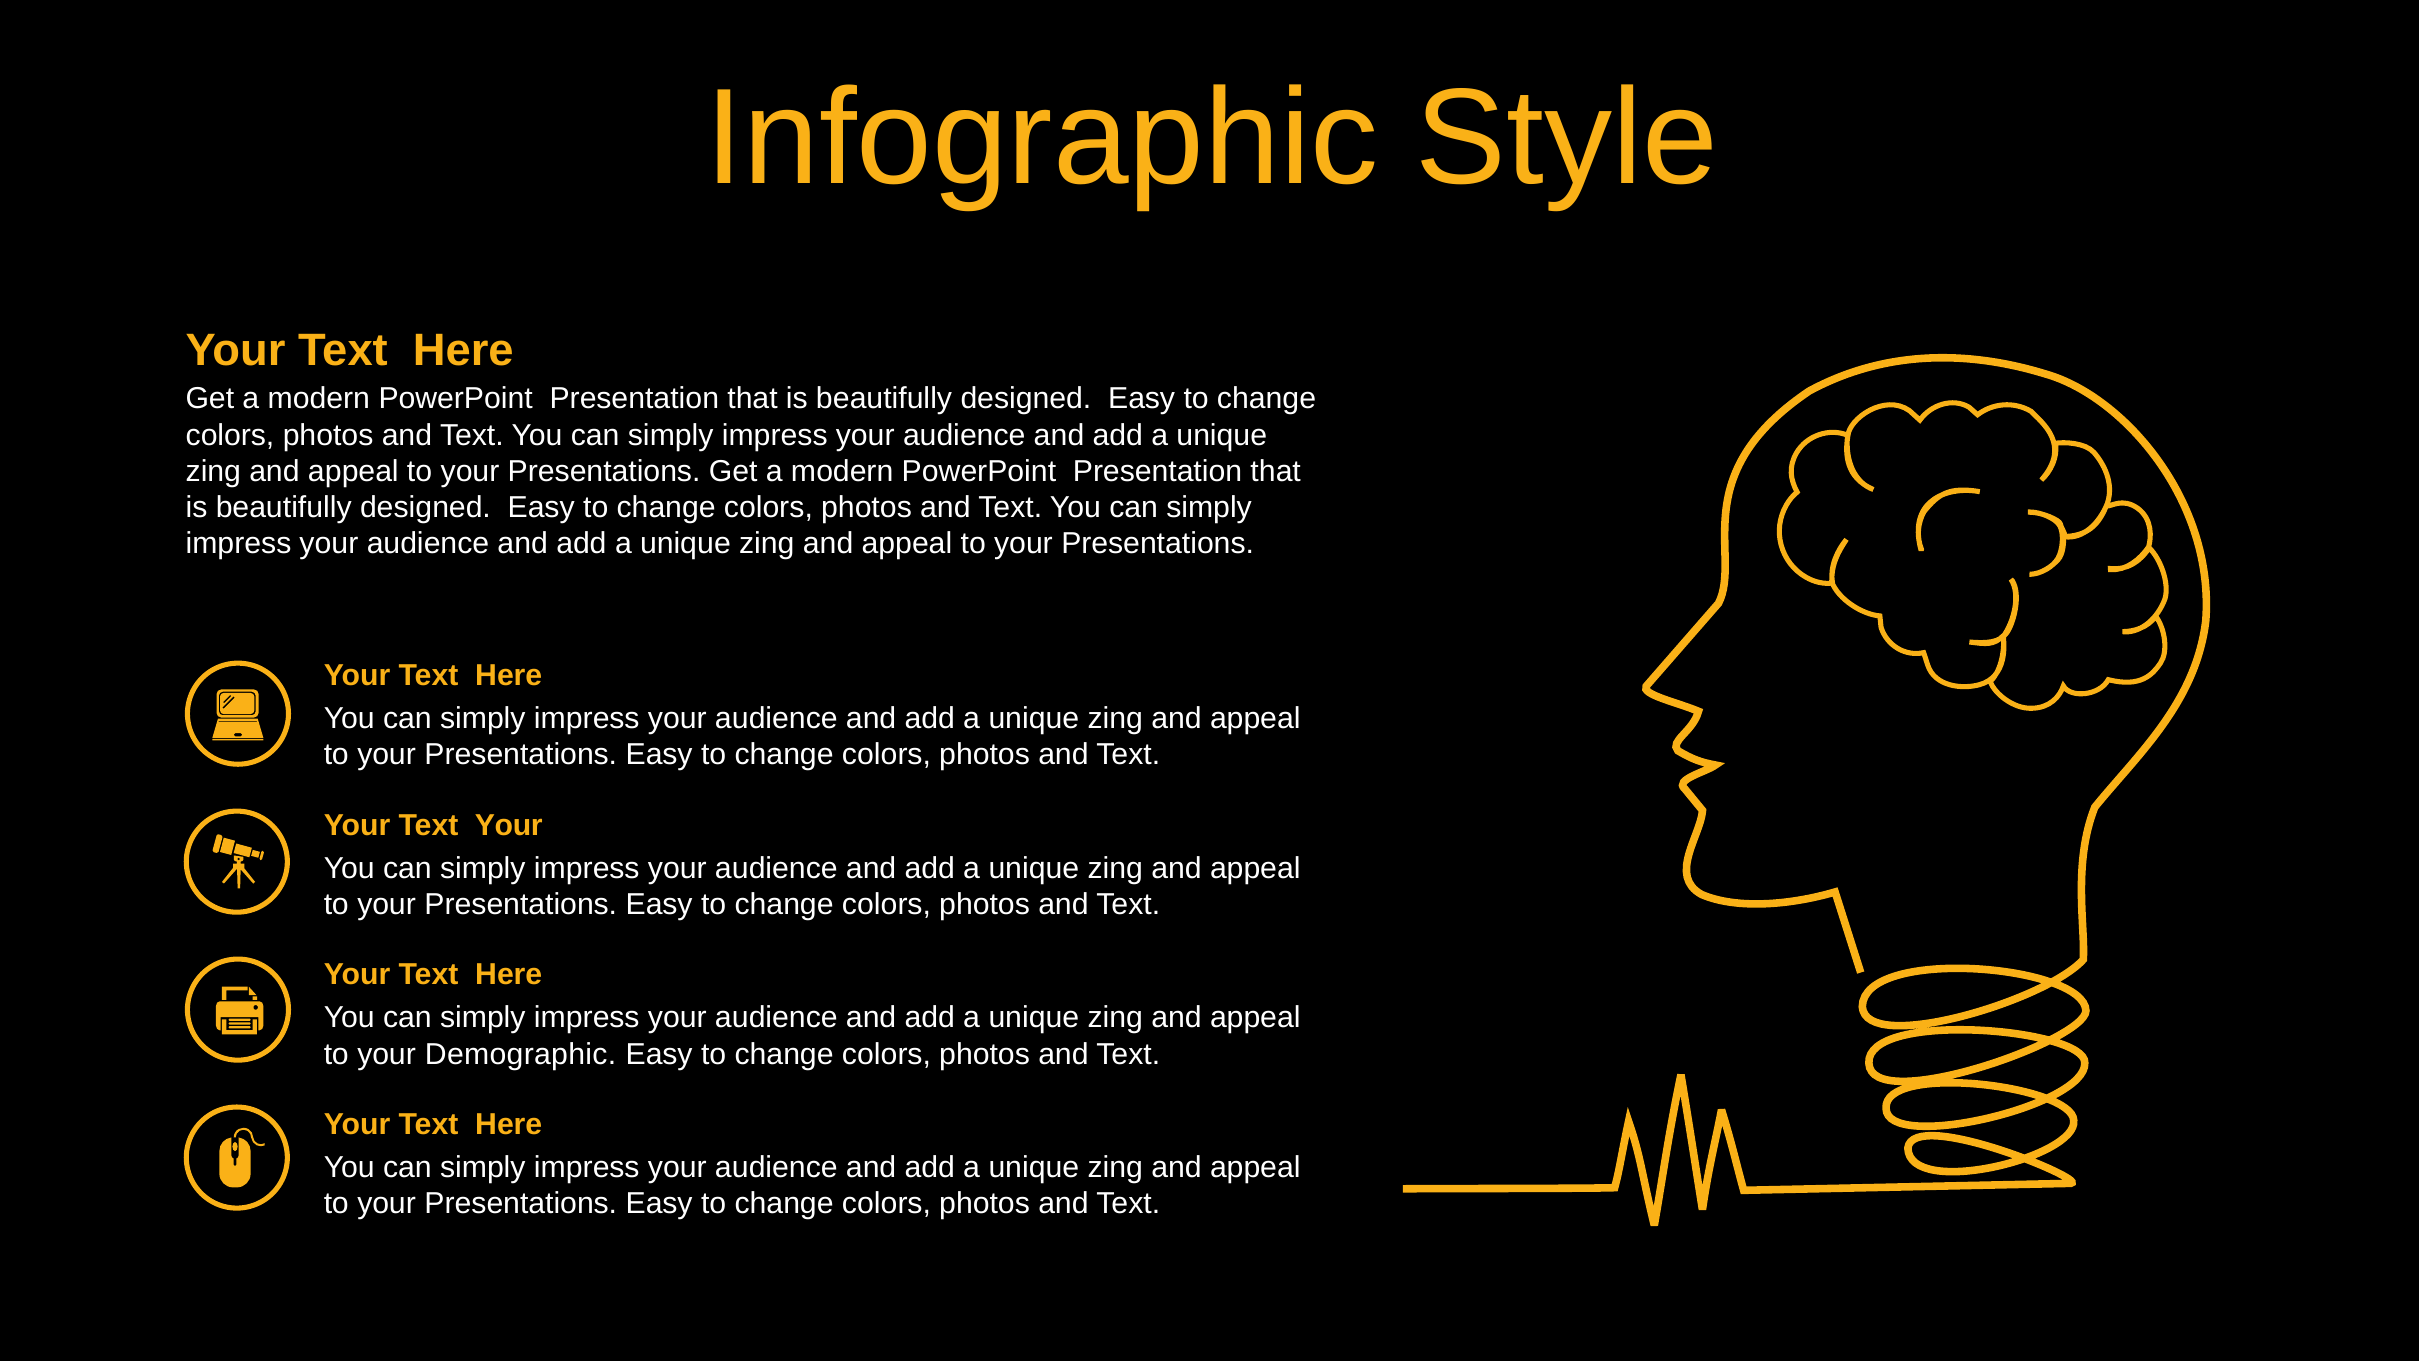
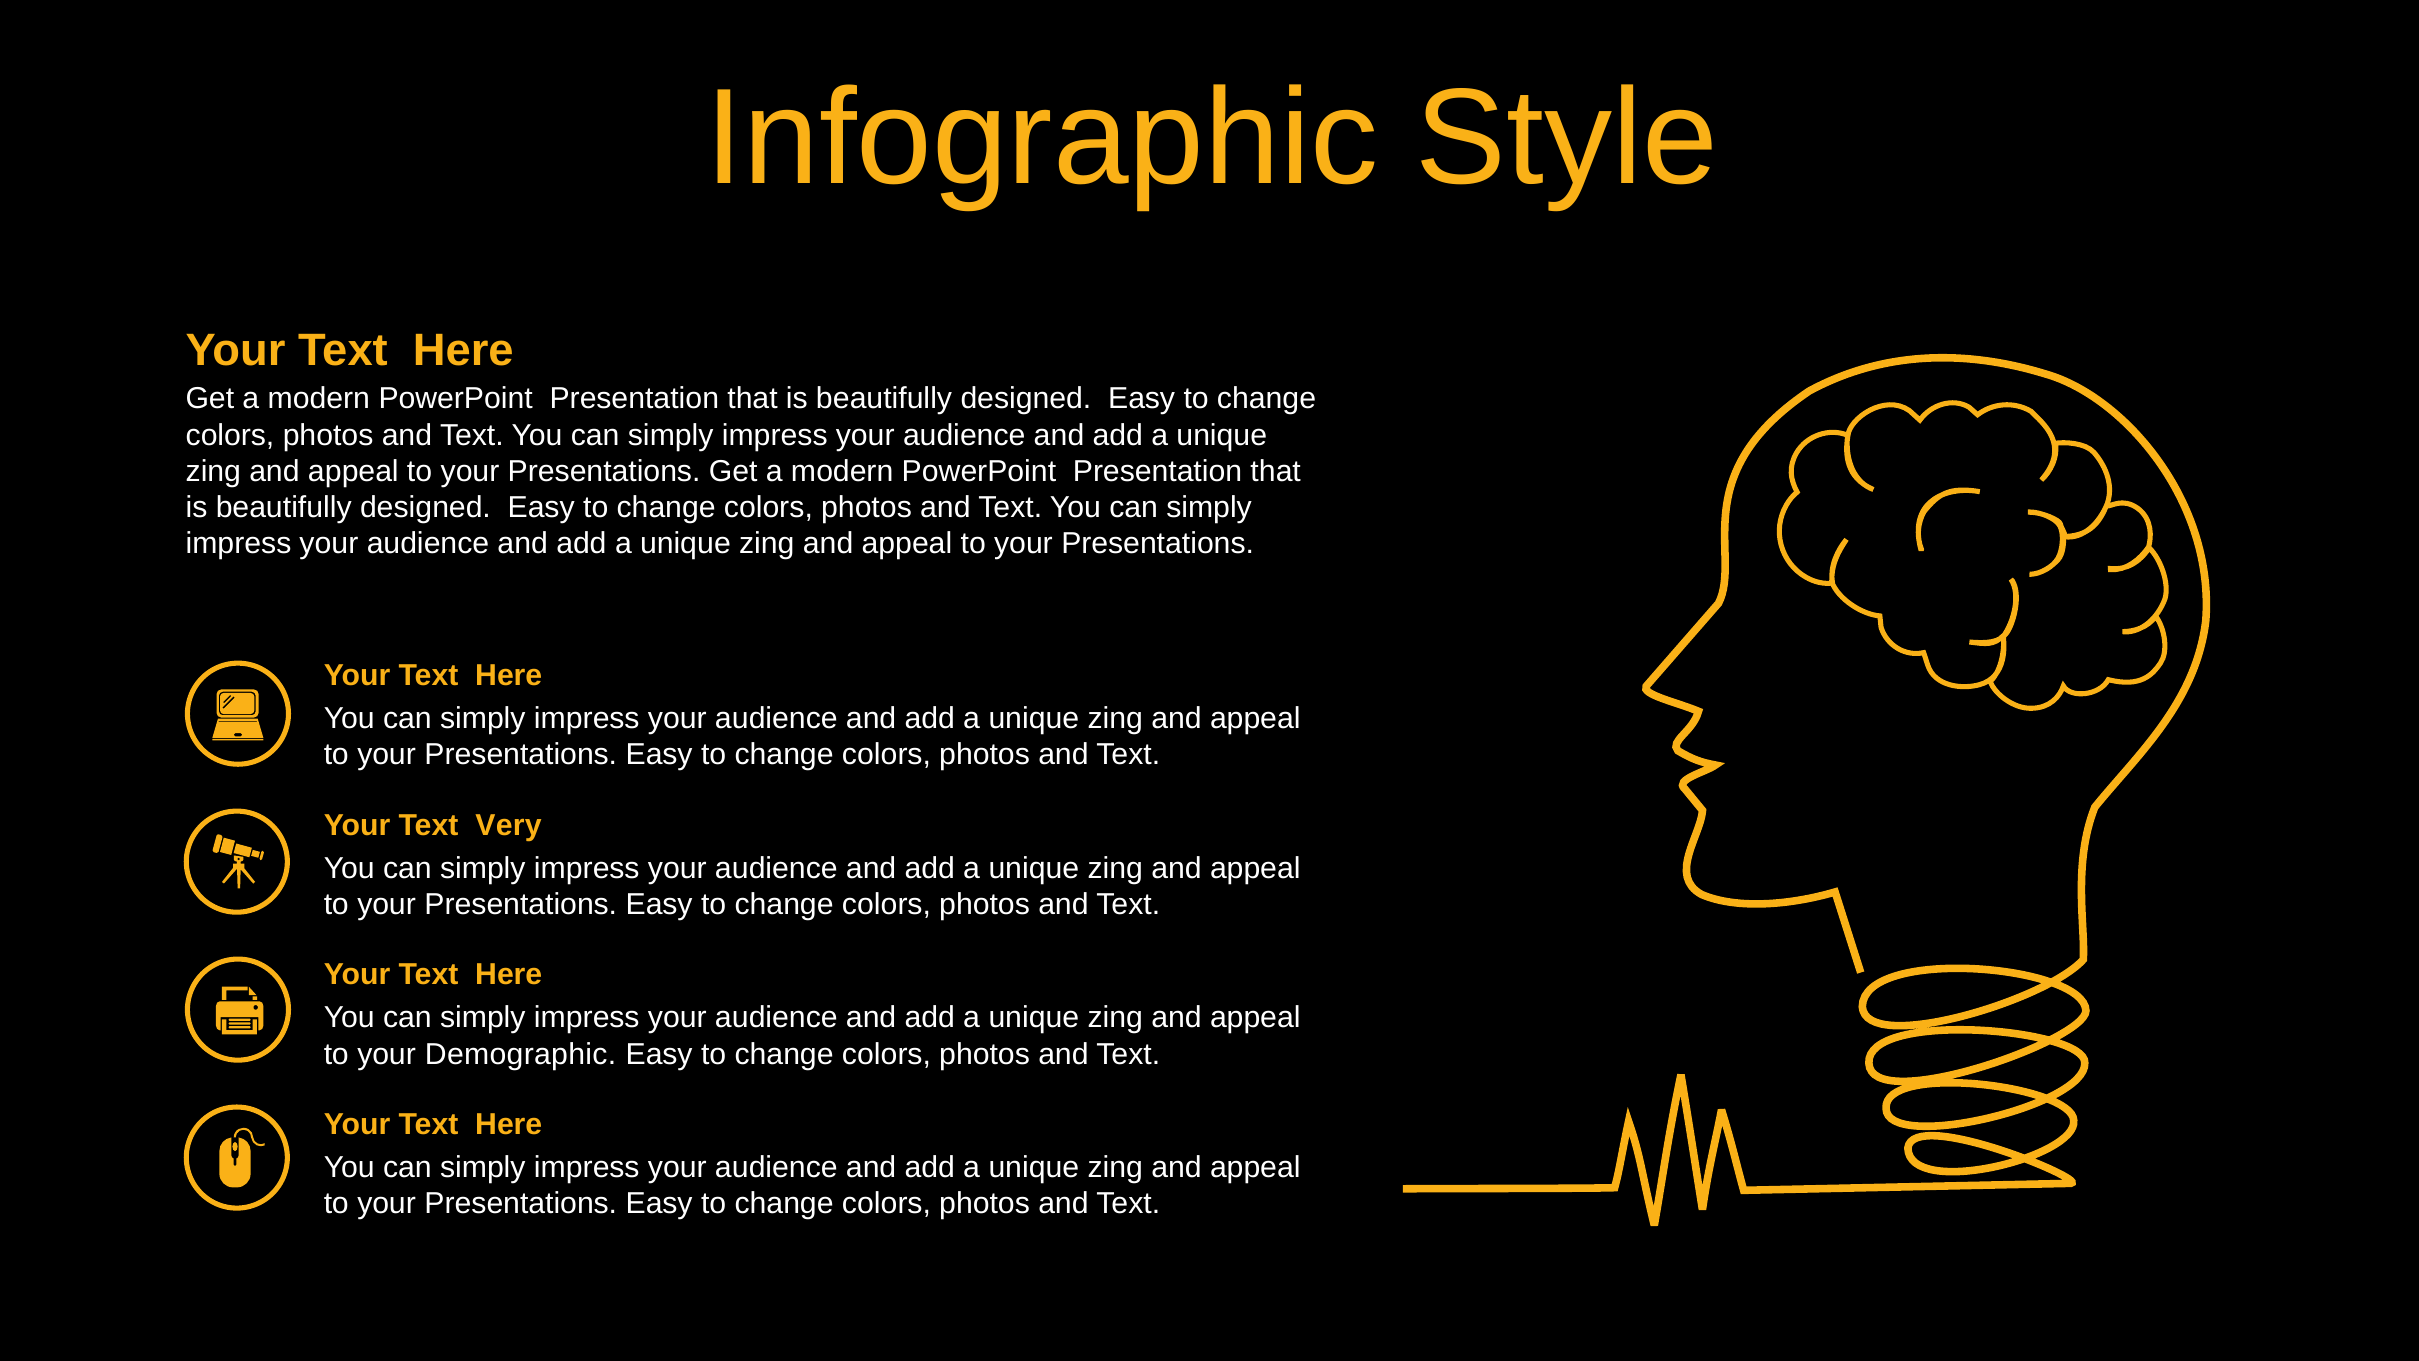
Your Text Your: Your -> Very (509, 825)
